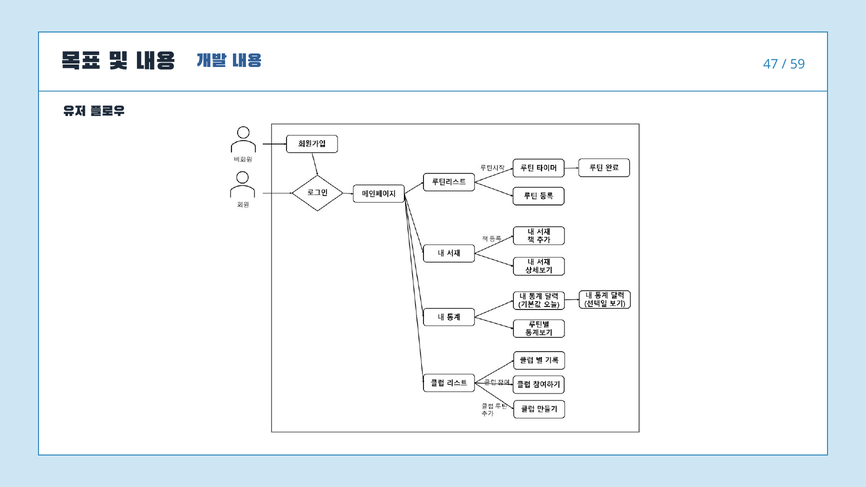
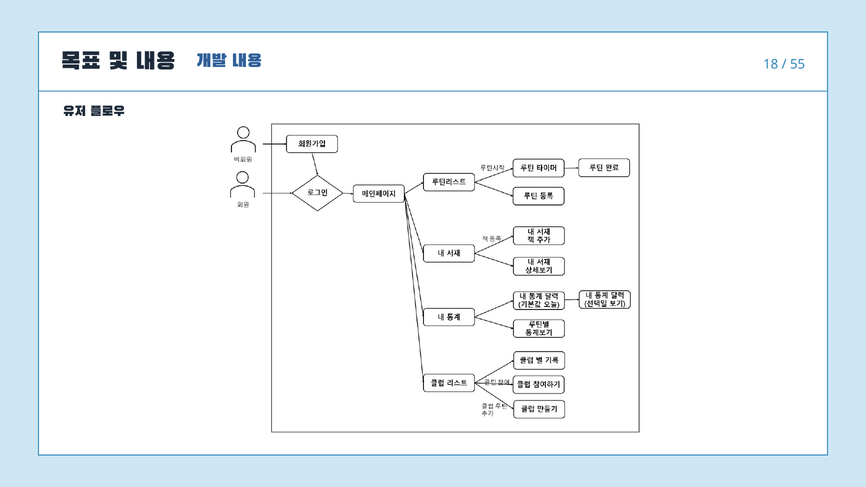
47: 47 -> 18 (771, 64)
59: 59 -> 55 (798, 64)
